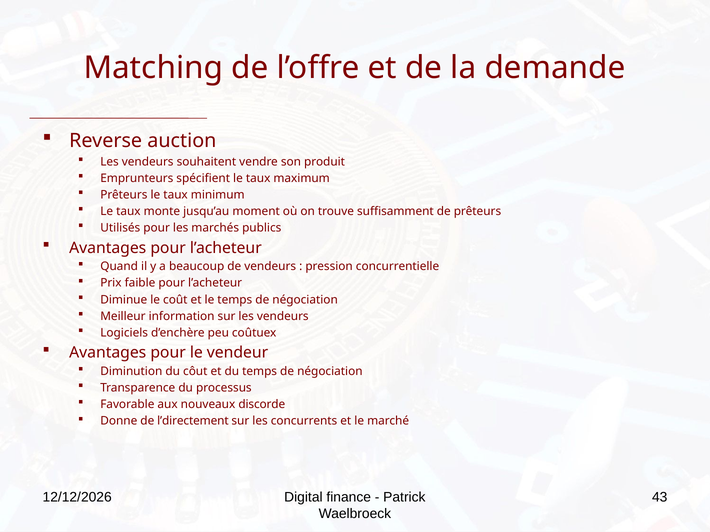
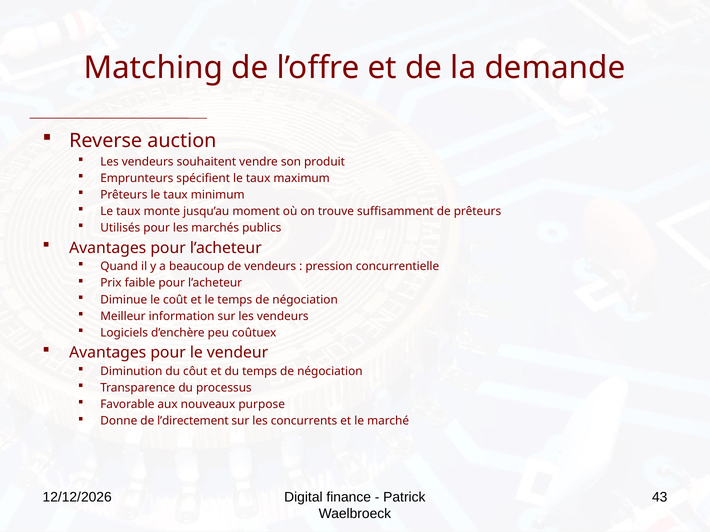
discorde: discorde -> purpose (262, 405)
